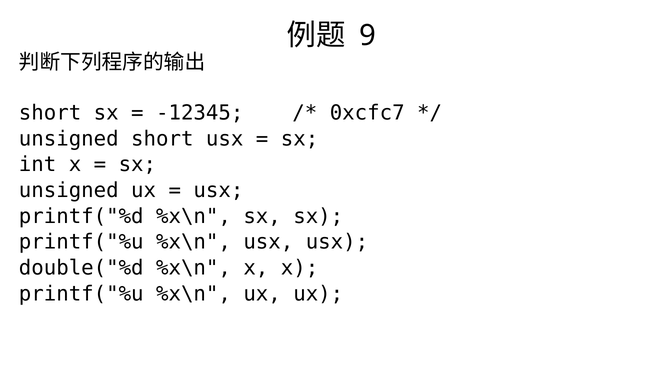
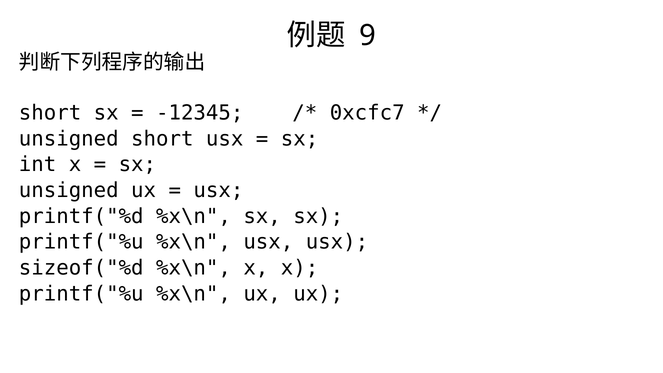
double("%d: double("%d -> sizeof("%d (81, 268)
